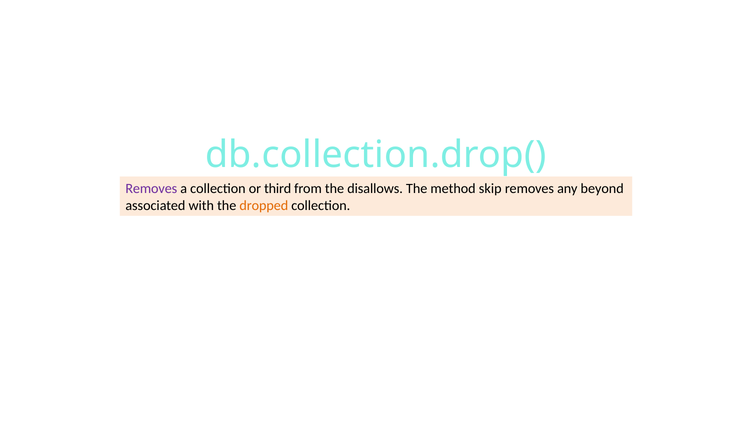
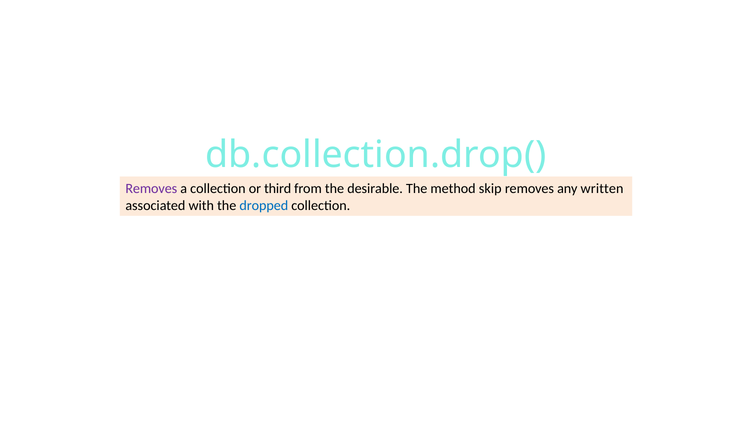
disallows: disallows -> desirable (375, 189)
beyond: beyond -> written (602, 189)
dropped colour: orange -> blue (264, 206)
